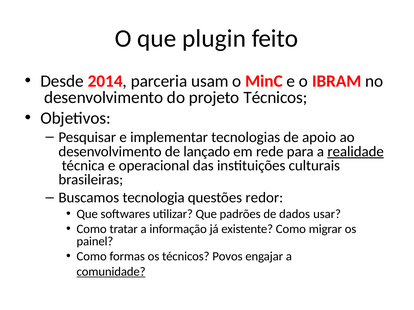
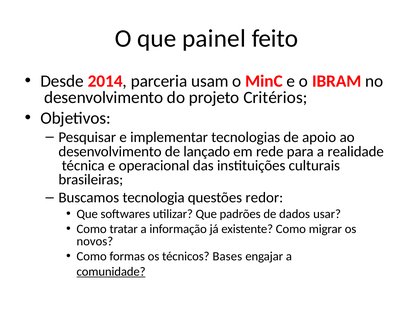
plugin: plugin -> painel (214, 39)
projeto Técnicos: Técnicos -> Critérios (275, 98)
realidade underline: present -> none (356, 152)
painel: painel -> novos (95, 242)
Povos: Povos -> Bases (227, 257)
